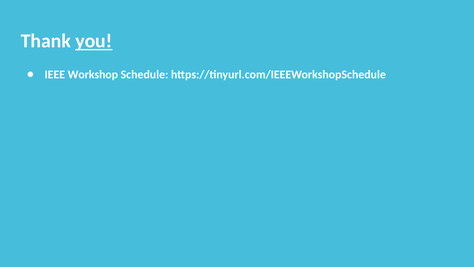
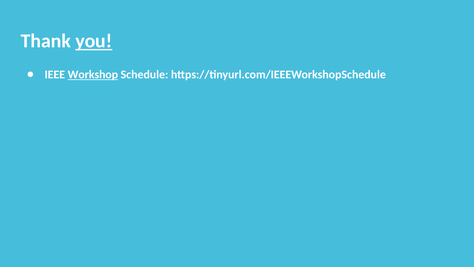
Workshop underline: none -> present (93, 75)
